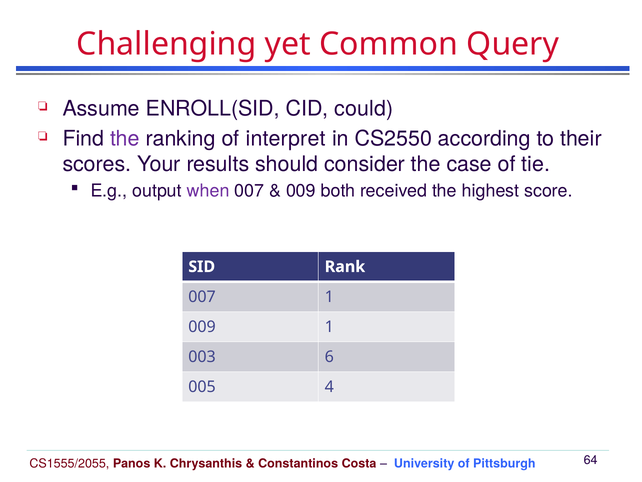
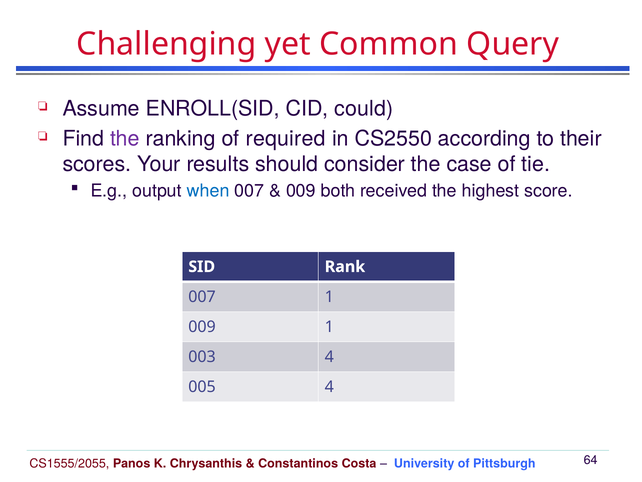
interpret: interpret -> required (286, 138)
when colour: purple -> blue (208, 191)
003 6: 6 -> 4 (329, 356)
